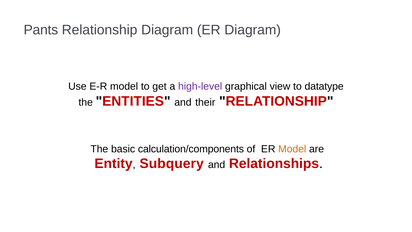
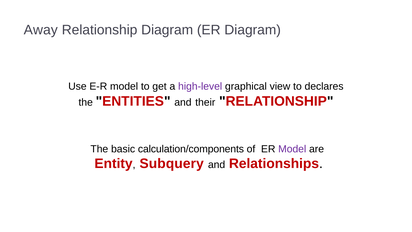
Pants: Pants -> Away (41, 30)
datatype: datatype -> declares (324, 86)
Model colour: orange -> purple (292, 149)
